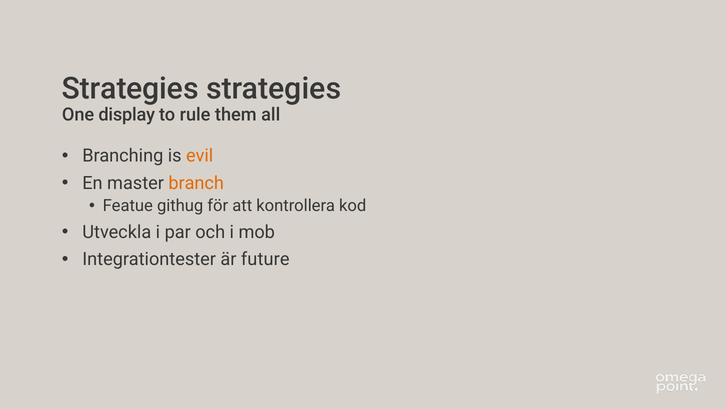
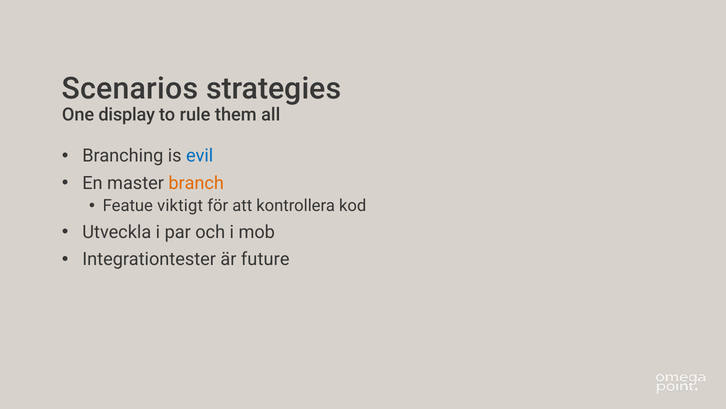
Strategies: Strategies -> Scenarios (130, 88)
evil colour: orange -> blue (200, 156)
githug: githug -> viktigt (180, 205)
